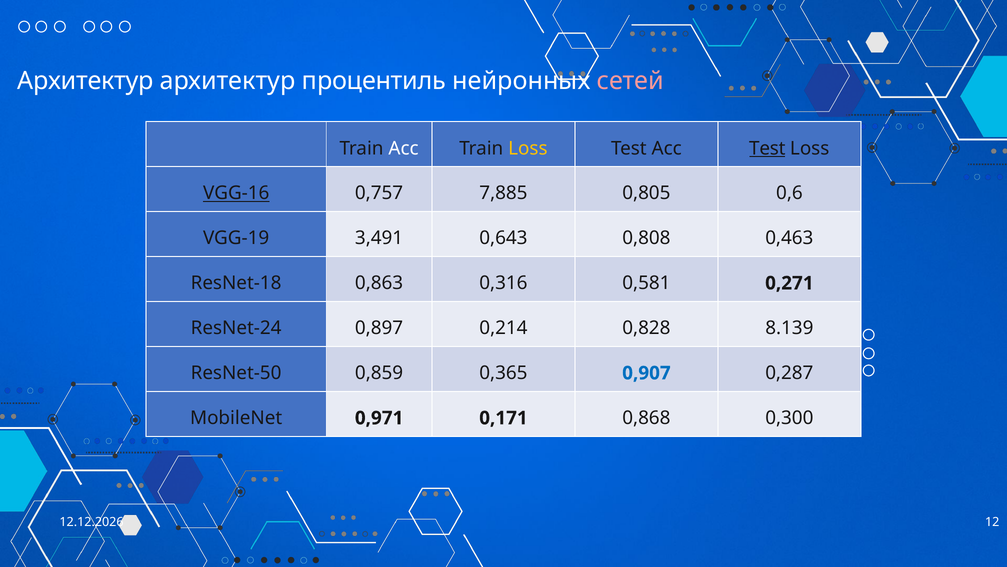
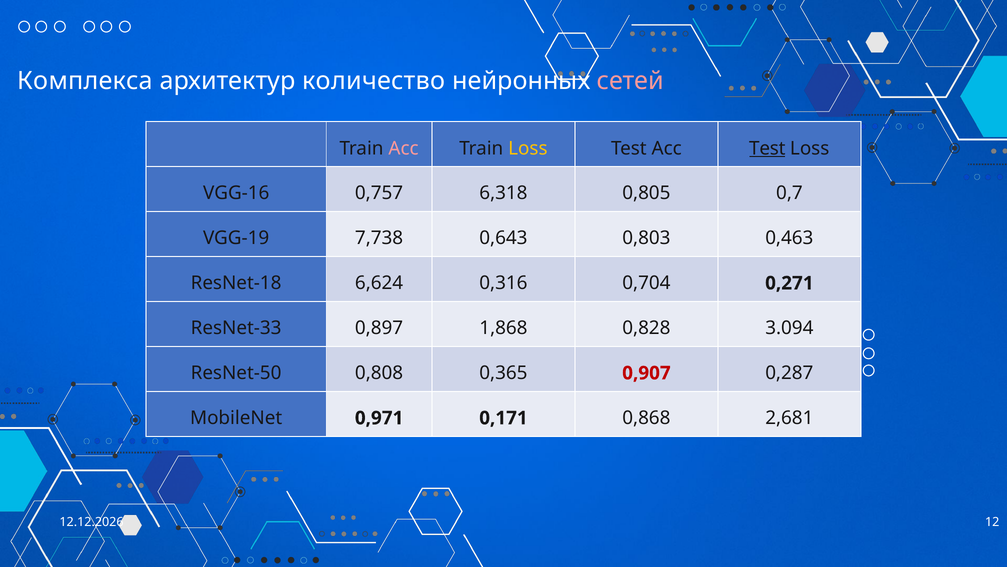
Архитектур: Архитектур -> Комплекса (85, 81)
процентиль: процентиль -> количество (374, 81)
Acc colour: white -> pink (404, 148)
VGG-16 underline: present -> none (236, 193)
7,885: 7,885 -> 6,318 (503, 193)
0,6: 0,6 -> 0,7 (789, 193)
3,491: 3,491 -> 7,738 (379, 238)
0,808: 0,808 -> 0,803 (646, 238)
0,863: 0,863 -> 6,624 (379, 283)
0,581: 0,581 -> 0,704 (646, 283)
ResNet-24: ResNet-24 -> ResNet-33 (236, 328)
0,214: 0,214 -> 1,868 (503, 328)
8.139: 8.139 -> 3.094 (789, 328)
0,859: 0,859 -> 0,808 (379, 373)
0,907 colour: blue -> red (646, 373)
0,300: 0,300 -> 2,681 (789, 418)
